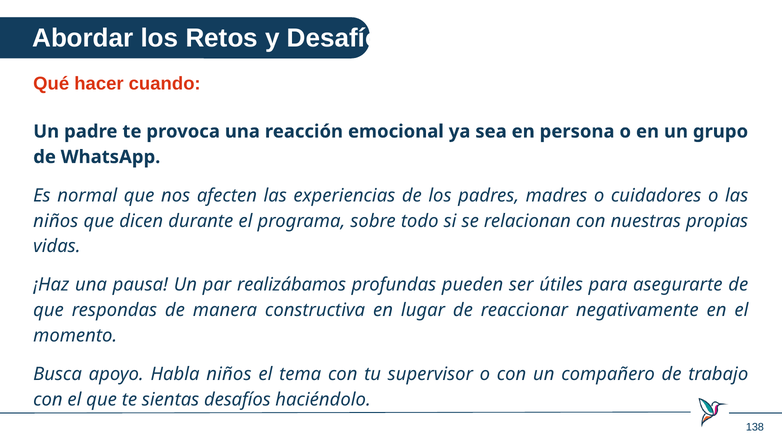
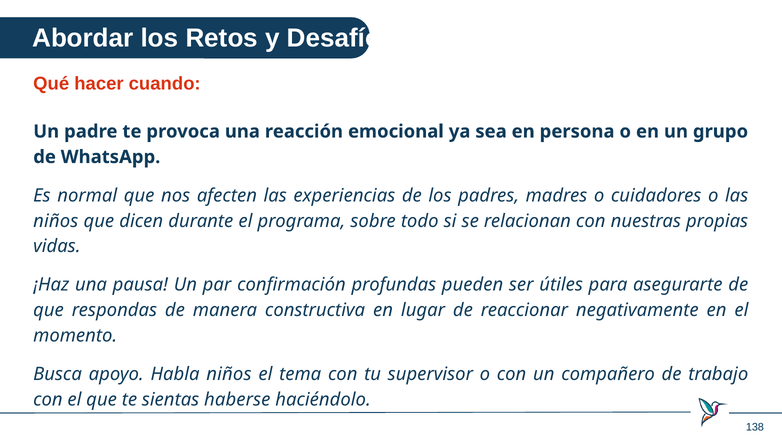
realizábamos: realizábamos -> confirmación (291, 285)
sientas desafíos: desafíos -> haberse (237, 400)
